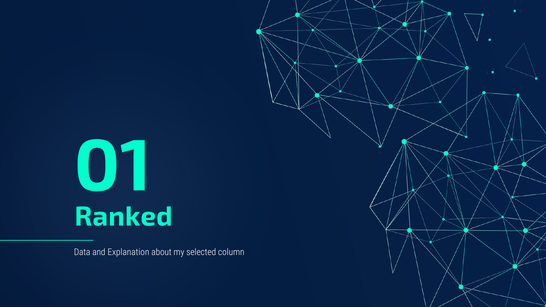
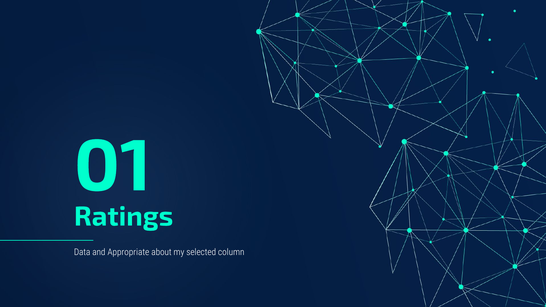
Ranked: Ranked -> Ratings (124, 217)
Explanation: Explanation -> Appropriate (128, 252)
